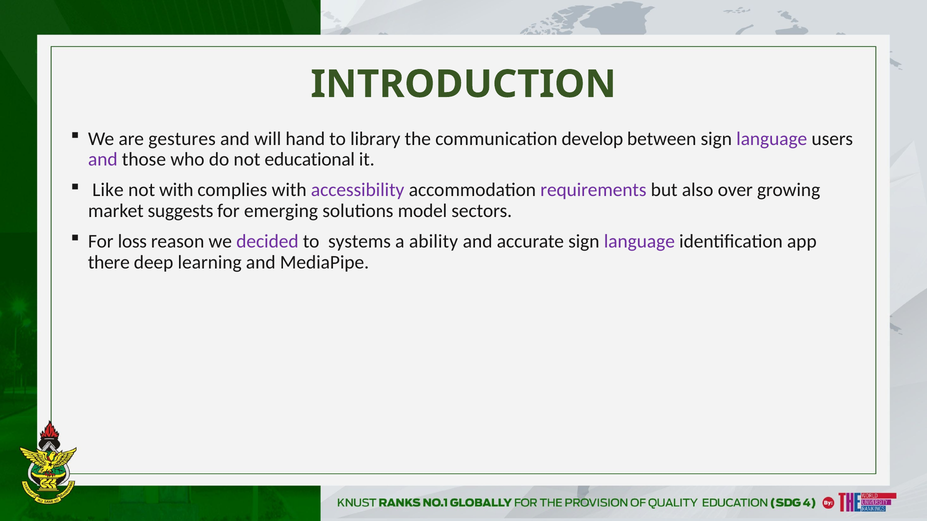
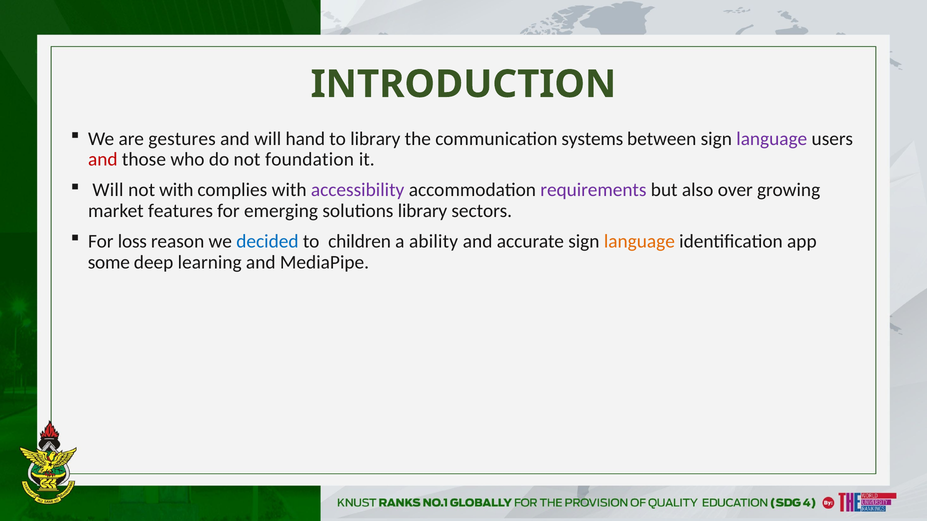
develop: develop -> systems (592, 139)
and colour: purple -> red (103, 160)
educational: educational -> foundation (310, 160)
Like: Like -> Will (108, 190)
suggests: suggests -> features (181, 211)
solutions model: model -> library (422, 211)
decided colour: purple -> blue (267, 242)
systems: systems -> children (360, 242)
language colour: purple -> orange (639, 242)
there: there -> some (109, 262)
